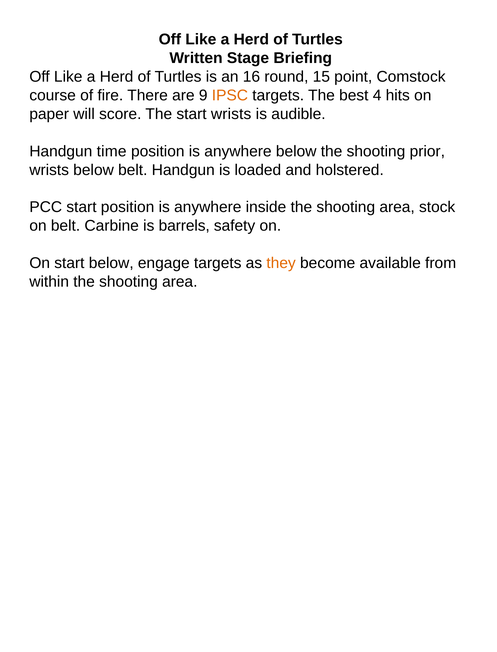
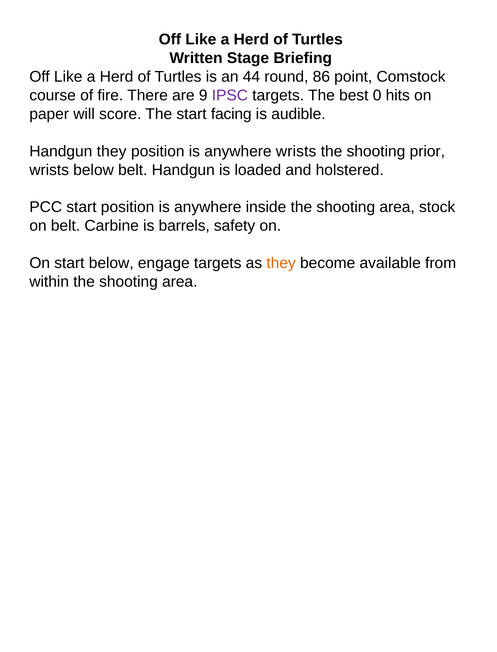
16: 16 -> 44 (251, 77)
15: 15 -> 86 (321, 77)
IPSC colour: orange -> purple (230, 95)
4: 4 -> 0 (377, 95)
start wrists: wrists -> facing (231, 114)
Handgun time: time -> they (112, 151)
anywhere below: below -> wrists (296, 151)
